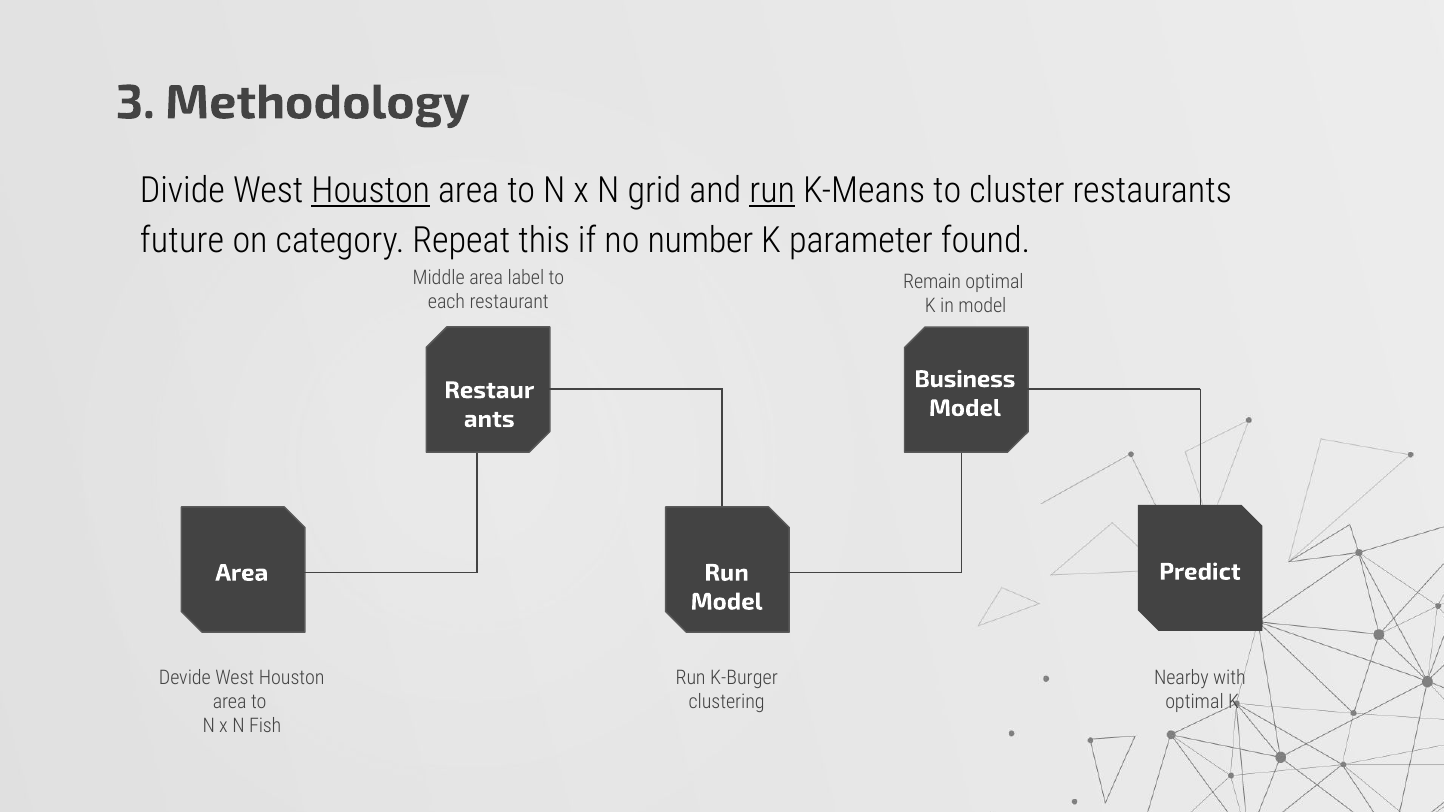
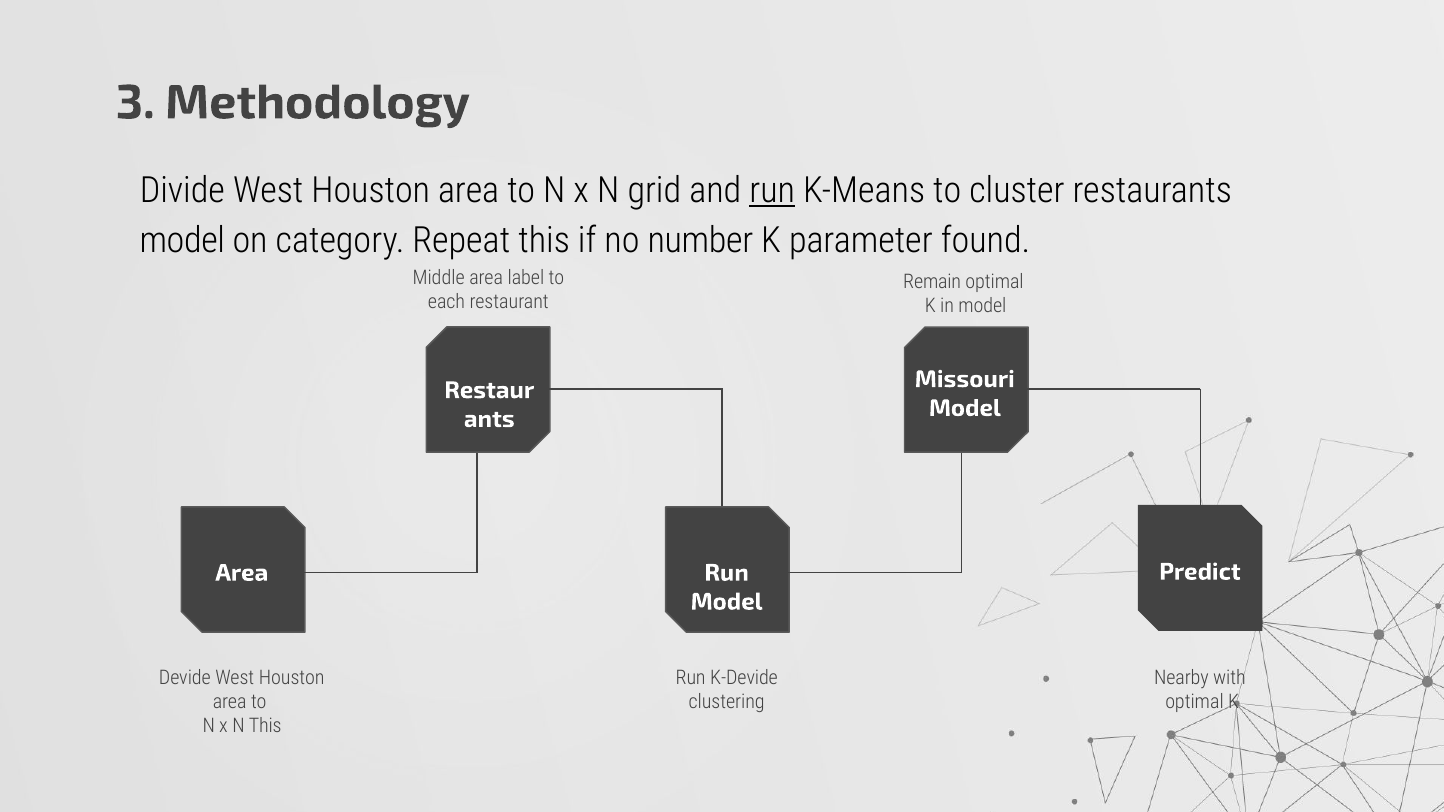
Houston underline: present -> none (371, 191)
future: future -> model (182, 240)
Business: Business -> Missouri (965, 379)
K-Burger: K-Burger -> K-Devide (744, 678)
N Fish: Fish -> This (265, 726)
